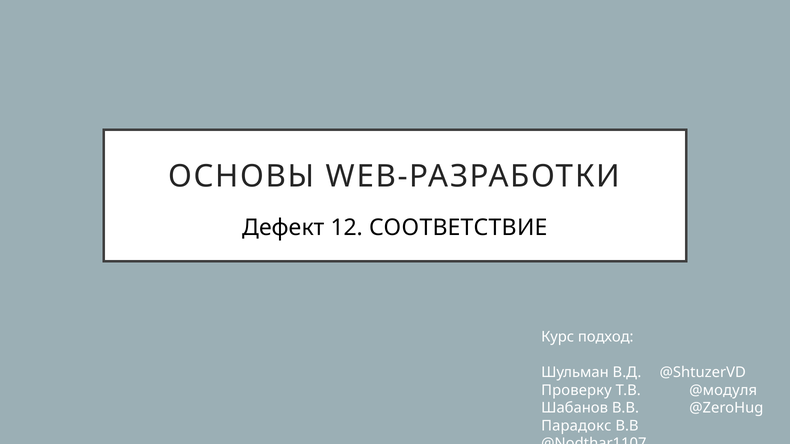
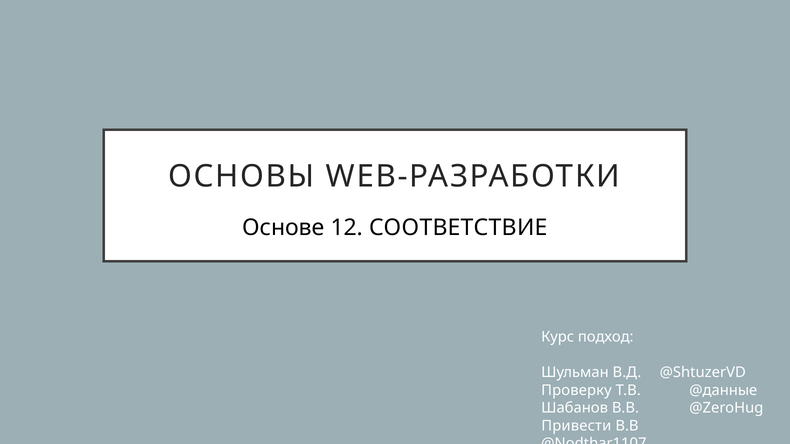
Дефект: Дефект -> Основе (283, 228)
@модуля: @модуля -> @данные (723, 391)
Парадокс: Парадокс -> Привести (576, 426)
